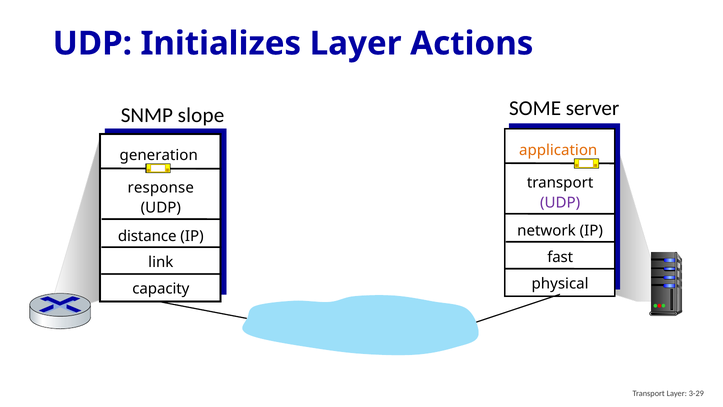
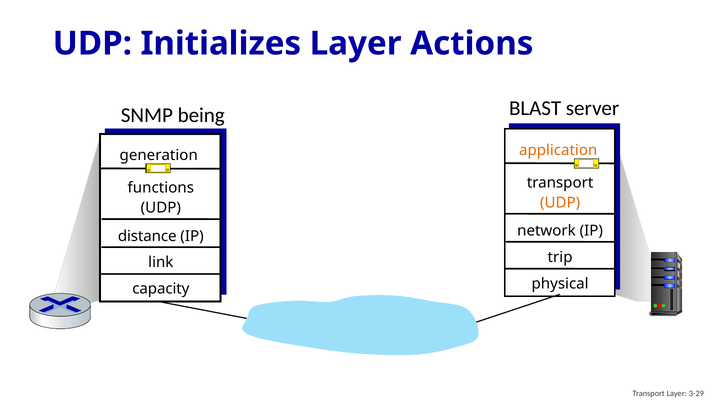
SOME: SOME -> BLAST (535, 108)
slope: slope -> being (201, 115)
response: response -> functions (161, 188)
UDP colour: purple -> orange (560, 202)
fast: fast -> trip (560, 257)
